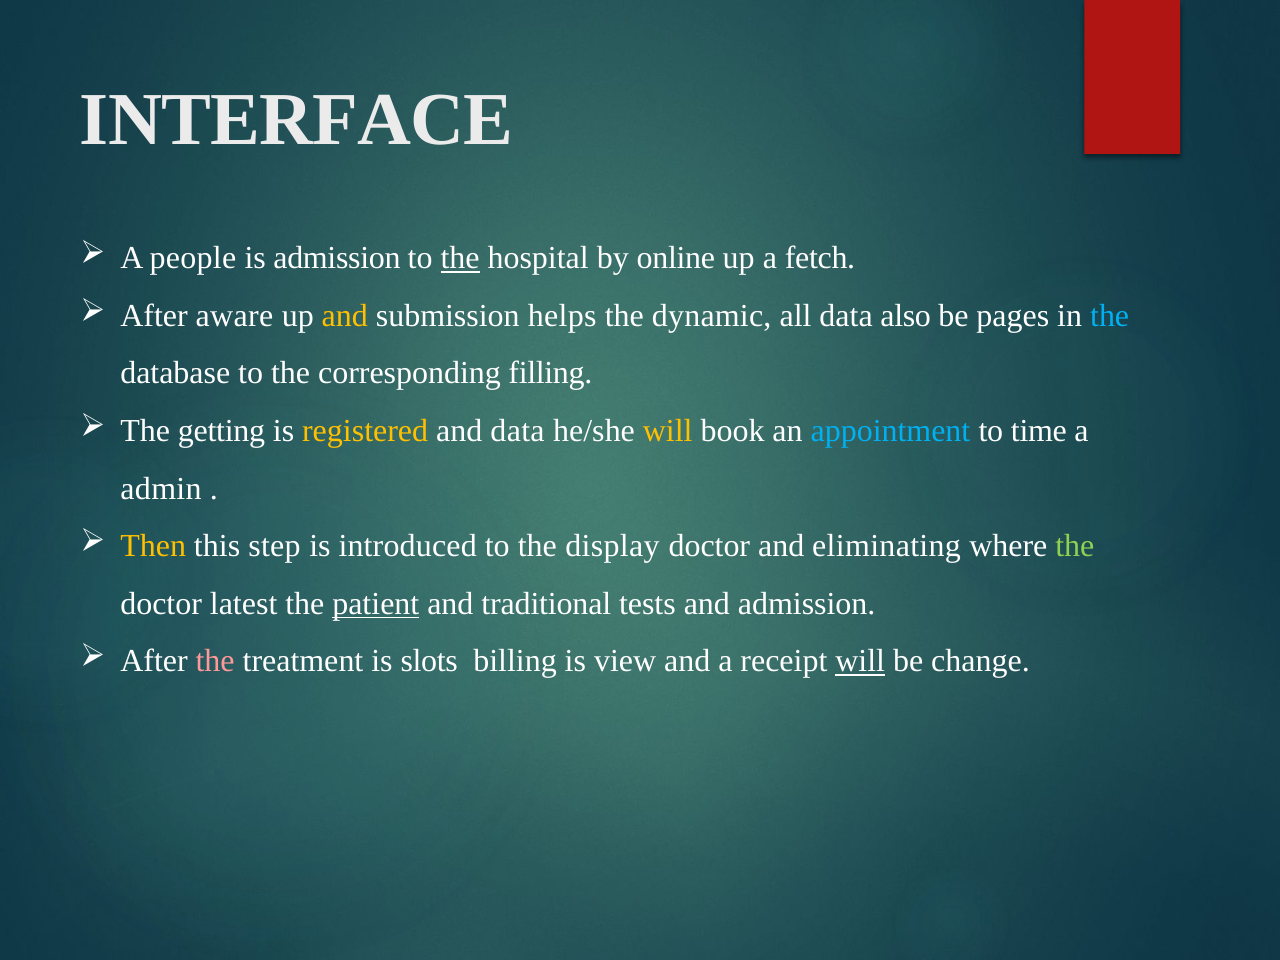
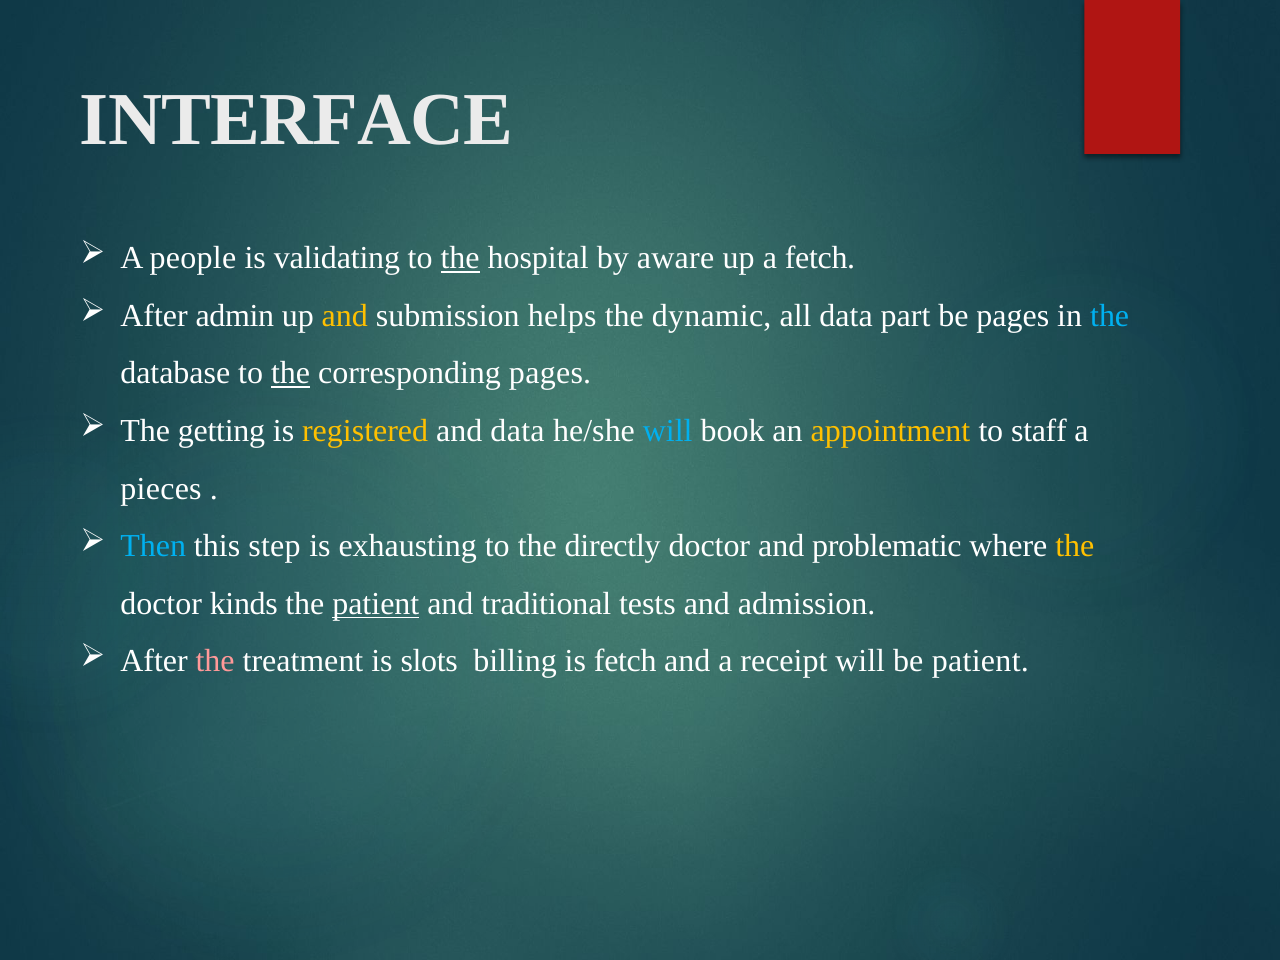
is admission: admission -> validating (337, 258)
online: online -> aware (676, 258)
aware: aware -> admin (235, 316)
also: also -> part (906, 316)
the underline: none -> present (291, 373)
corresponding filling: filling -> pages (550, 373)
will colour: yellow -> light blue (668, 431)
appointment colour: light blue -> yellow (890, 431)
time: time -> staff (1039, 431)
admin: admin -> pieces (161, 489)
Then colour: yellow -> light blue (153, 546)
introduced: introduced -> exhausting (408, 546)
display: display -> directly (613, 546)
eliminating: eliminating -> problematic (887, 546)
the colour: light green -> yellow (1075, 546)
latest: latest -> kinds (244, 604)
is view: view -> fetch (625, 661)
will underline: present -> none (860, 661)
be change: change -> patient (980, 661)
